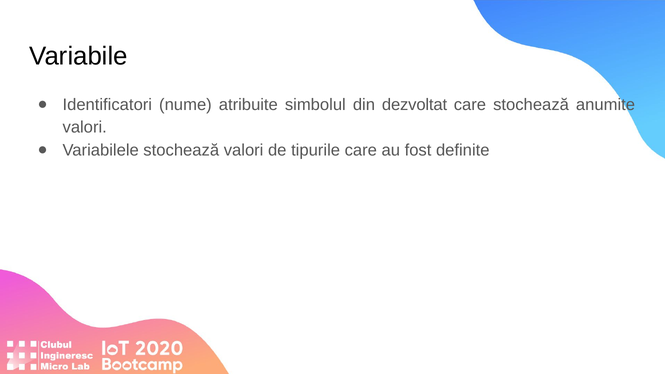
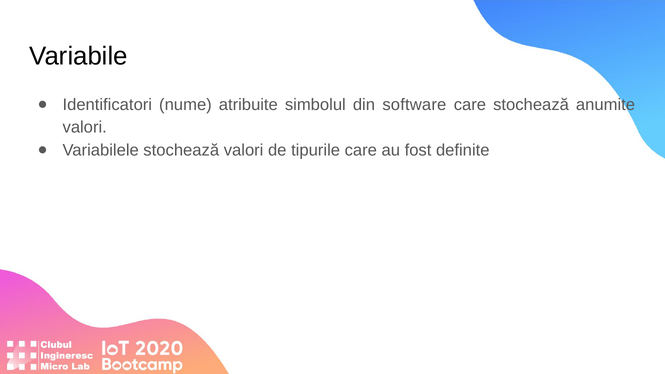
dezvoltat: dezvoltat -> software (414, 105)
